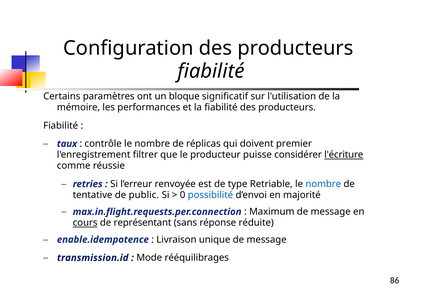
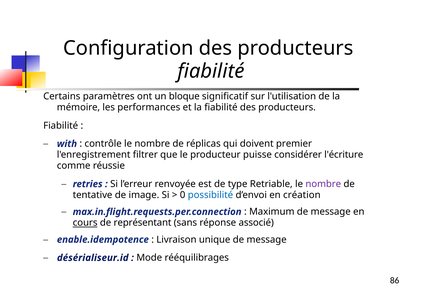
taux: taux -> with (67, 144)
l'écriture underline: present -> none (344, 155)
nombre colour: blue -> purple (323, 184)
public: public -> image (144, 195)
majorité: majorité -> création (302, 195)
réduite: réduite -> associé (256, 223)
transmission.id: transmission.id -> désérialiseur.id (93, 258)
